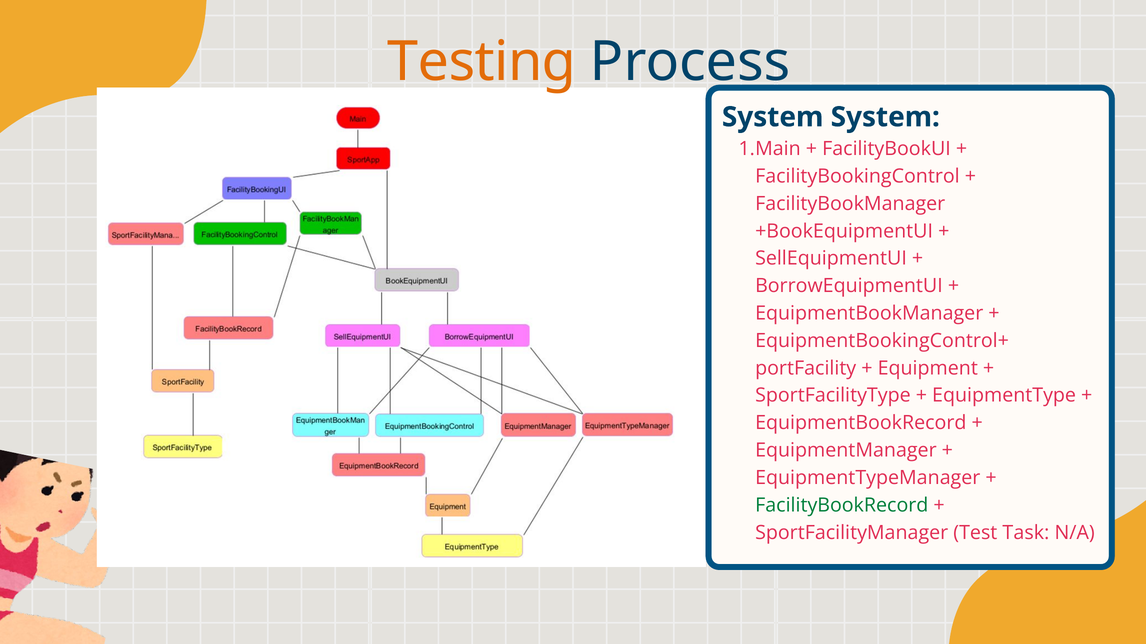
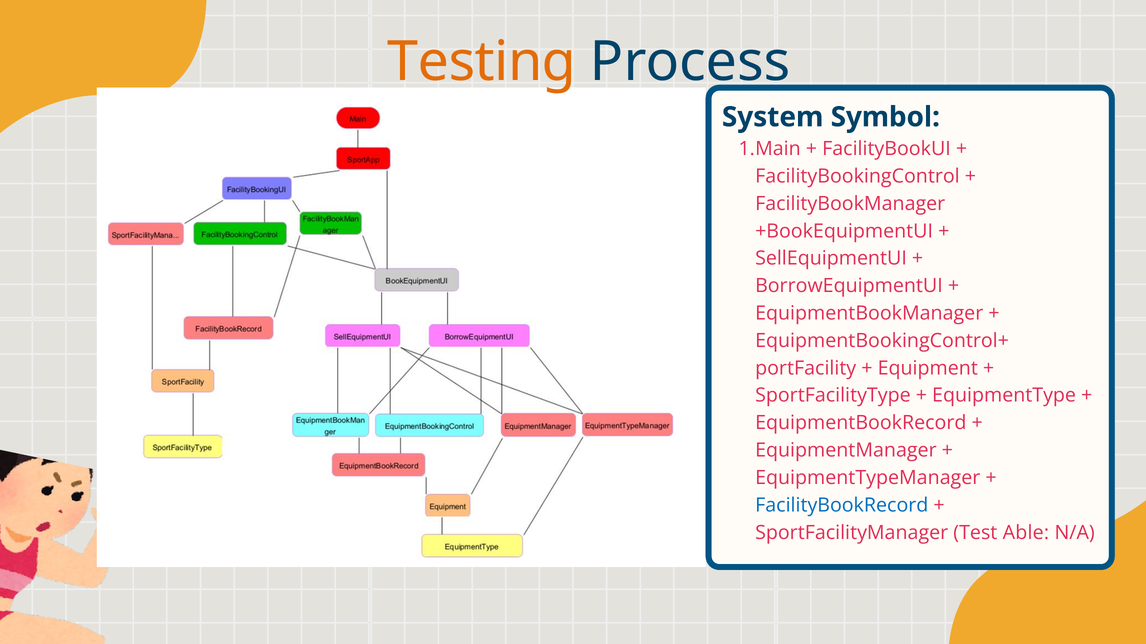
System System: System -> Symbol (885, 117)
FacilityBookRecord colour: green -> blue (842, 506)
Task: Task -> Able (1026, 533)
